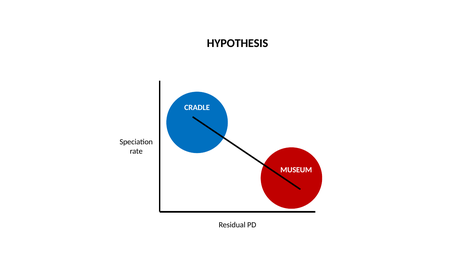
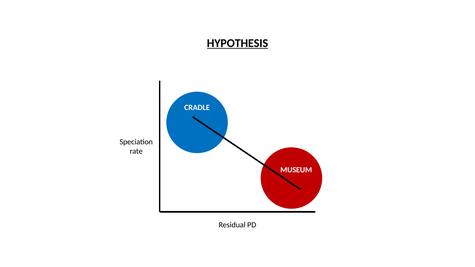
HYPOTHESIS underline: none -> present (238, 43)
